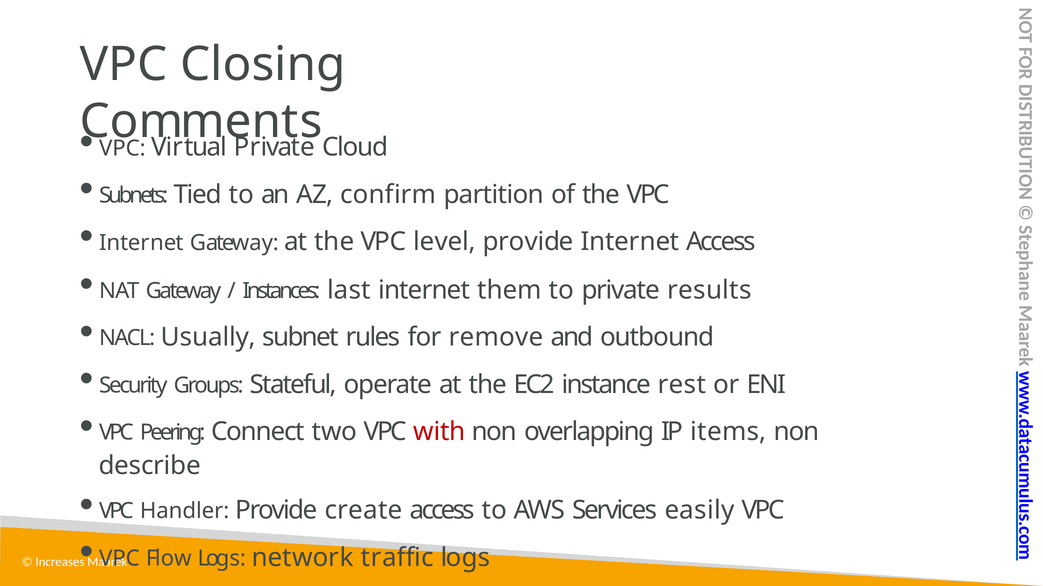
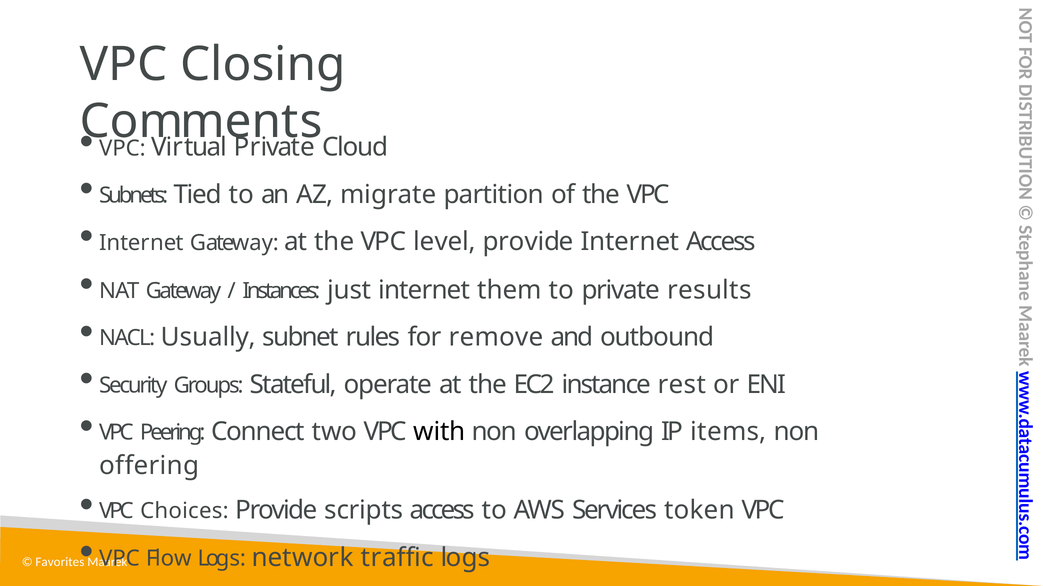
confirm: confirm -> migrate (388, 195)
last: last -> just (349, 290)
with colour: red -> black (439, 432)
describe: describe -> offering (149, 466)
Handler: Handler -> Choices (184, 512)
create: create -> scripts (364, 511)
easily: easily -> token (699, 511)
Increases: Increases -> Favorites (60, 562)
